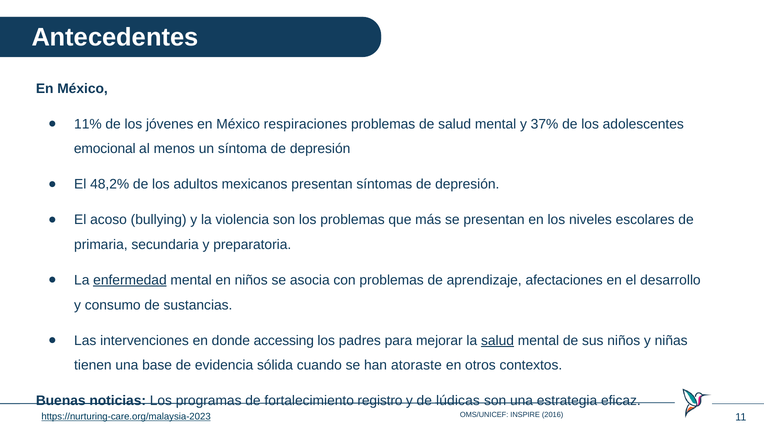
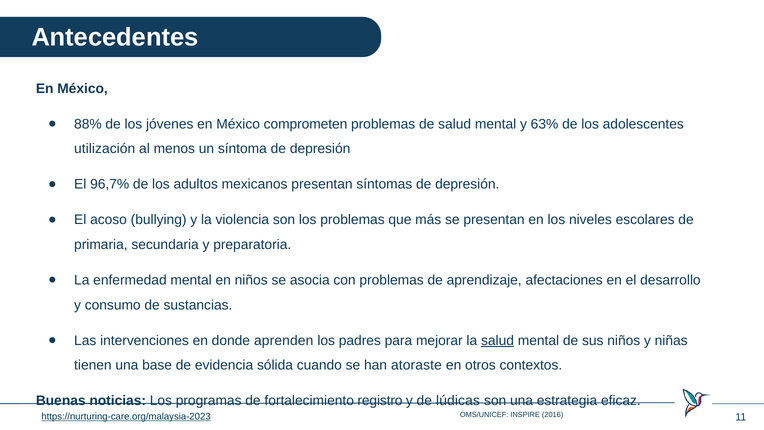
11%: 11% -> 88% (88, 124)
respiraciones: respiraciones -> comprometen (306, 124)
37%: 37% -> 63% (545, 124)
emocional: emocional -> utilización (105, 149)
48,2%: 48,2% -> 96,7% (110, 184)
enfermedad underline: present -> none (130, 280)
accessing: accessing -> aprenden (284, 340)
